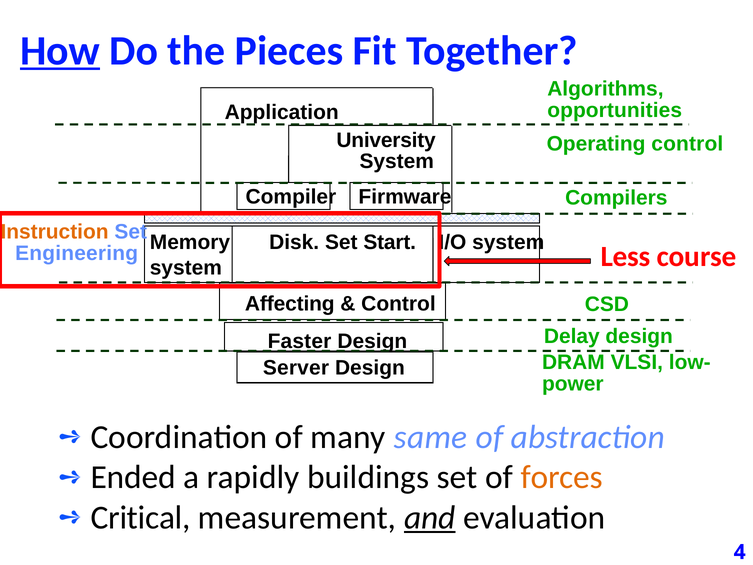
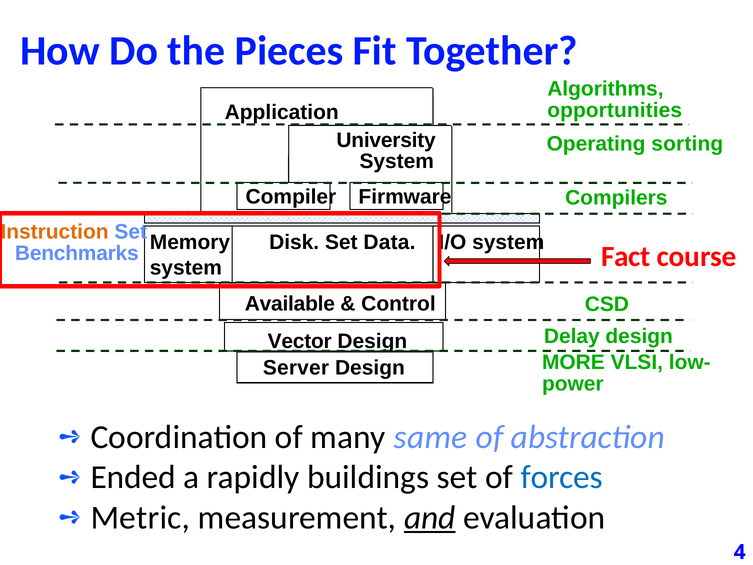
How underline: present -> none (60, 51)
Operating control: control -> sorting (687, 144)
Start: Start -> Data (389, 242)
Engineering: Engineering -> Benchmarks (77, 253)
Less: Less -> Fact (626, 257)
Affecting: Affecting -> Available (290, 304)
Faster: Faster -> Vector (300, 341)
DRAM: DRAM -> MORE (573, 362)
forces colour: orange -> blue (562, 477)
Critical: Critical -> Metric (140, 517)
